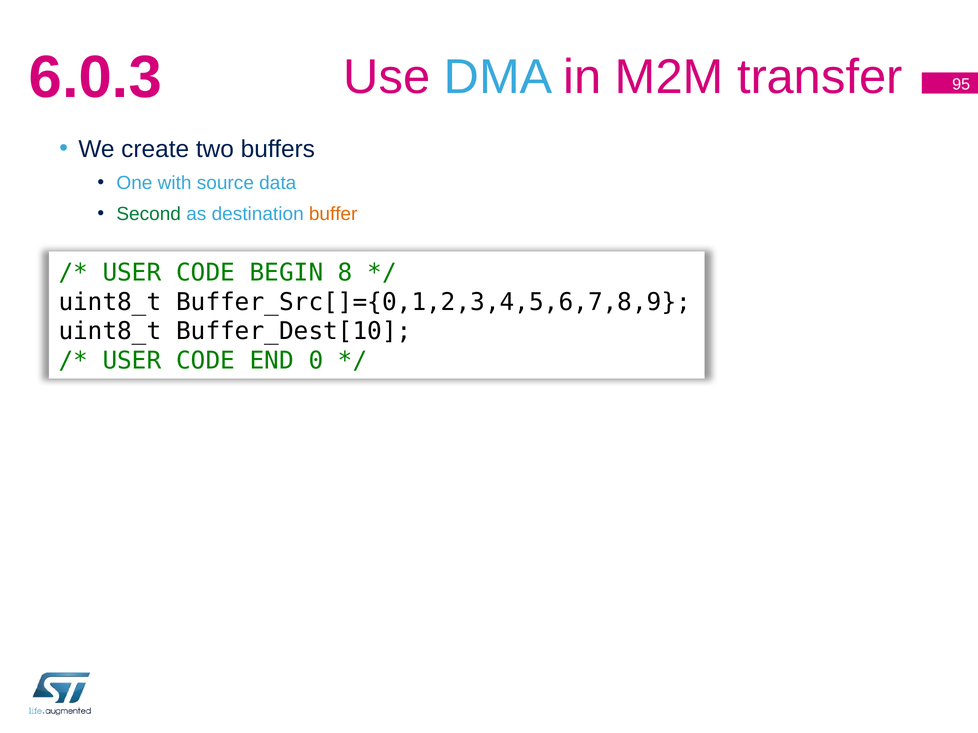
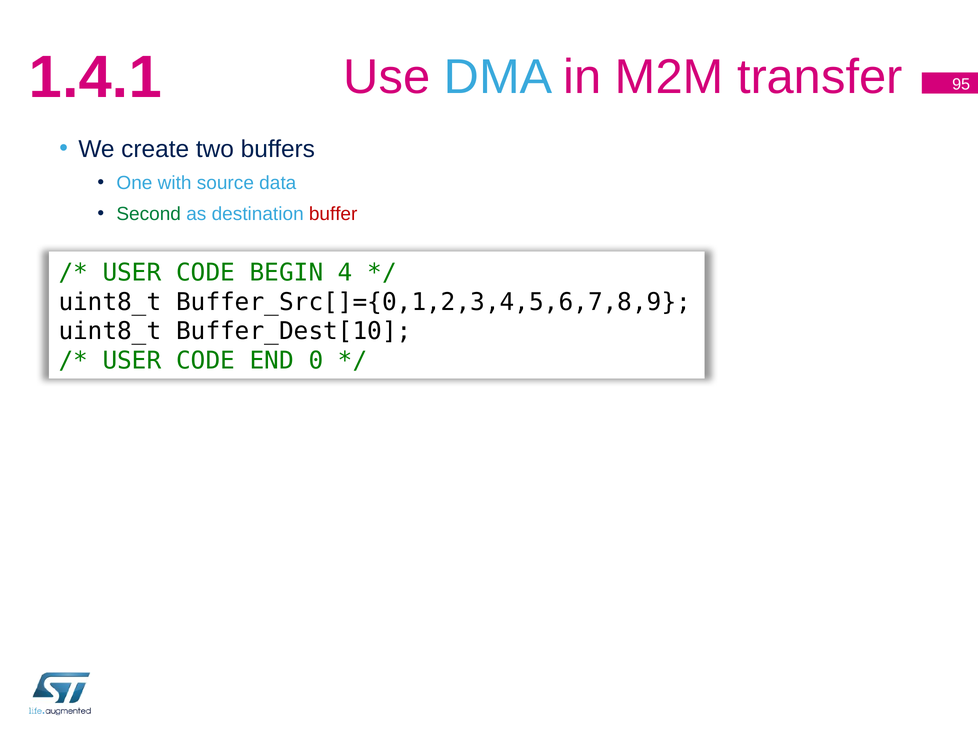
6.0.3: 6.0.3 -> 1.4.1 (95, 78)
buffer colour: orange -> red (333, 214)
8: 8 -> 4 (345, 273)
